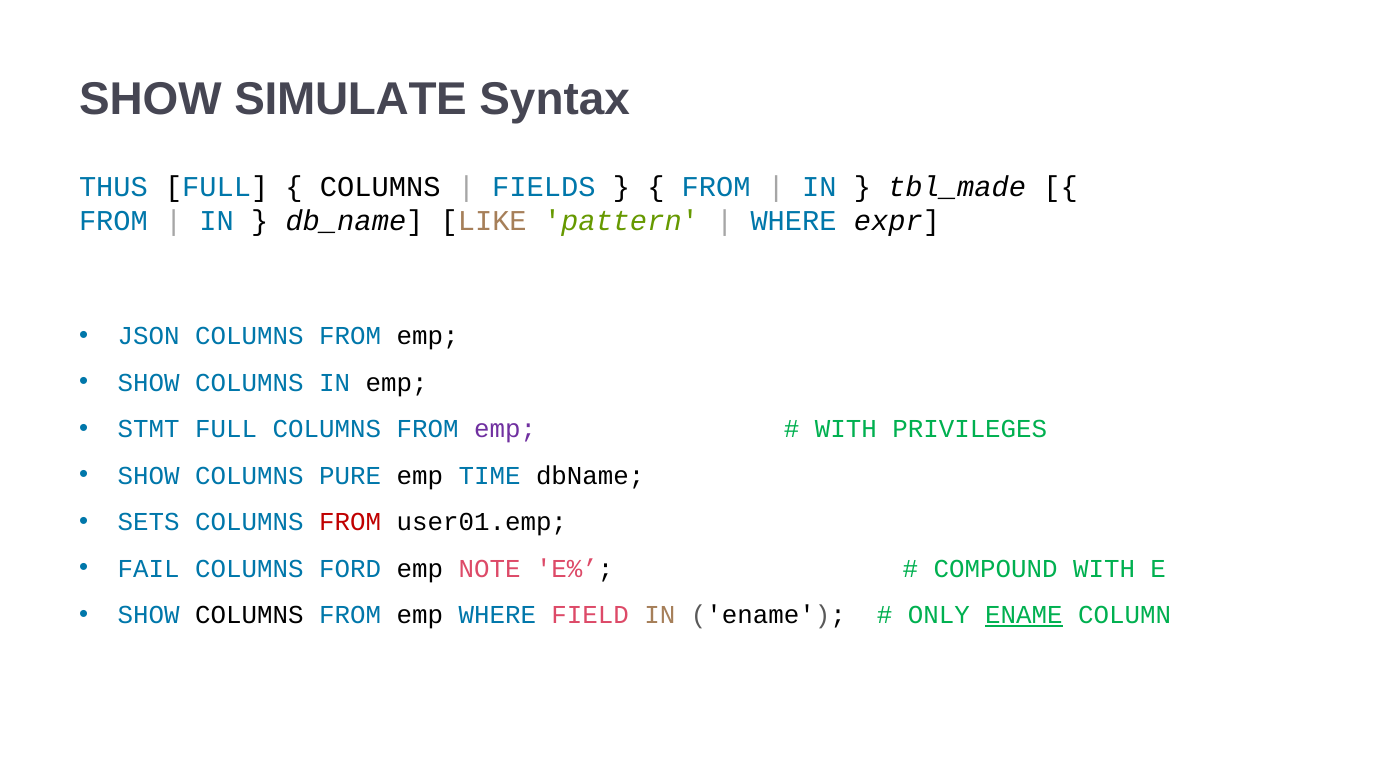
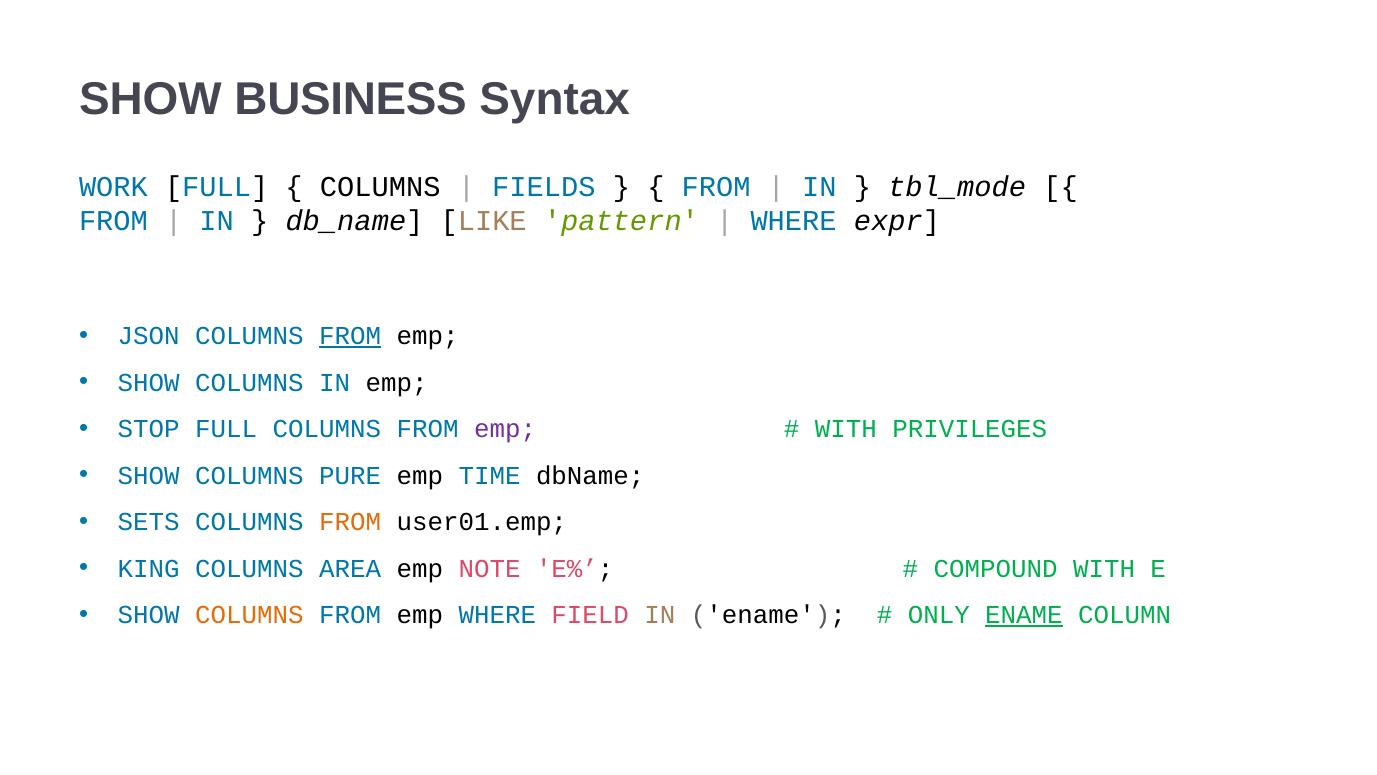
SIMULATE: SIMULATE -> BUSINESS (351, 100)
THUS: THUS -> WORK (113, 187)
tbl_made: tbl_made -> tbl_mode (957, 187)
FROM underline: none -> present (350, 336)
STMT: STMT -> STOP (149, 429)
FROM colour: red -> orange (350, 522)
FAIL: FAIL -> KING (149, 568)
FORD: FORD -> AREA (350, 568)
COLUMNS colour: black -> orange (249, 615)
